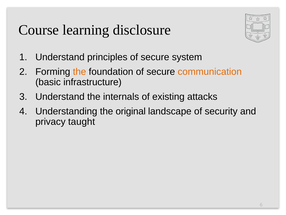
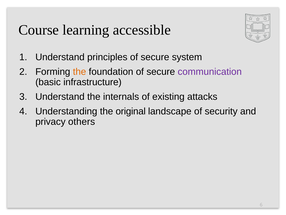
disclosure: disclosure -> accessible (142, 30)
communication colour: orange -> purple (210, 72)
taught: taught -> others (82, 121)
